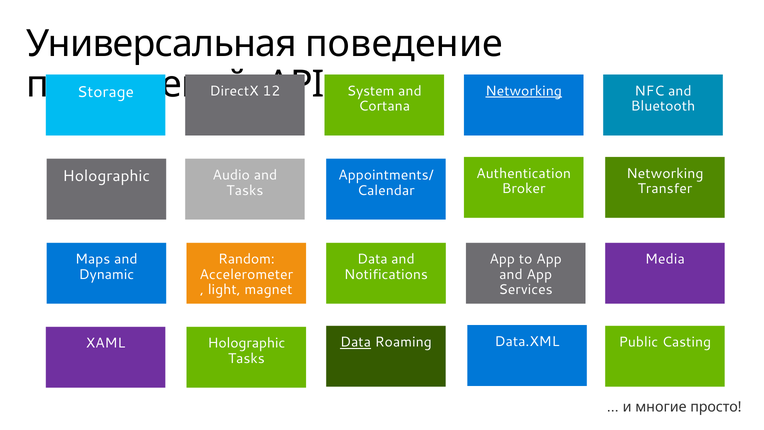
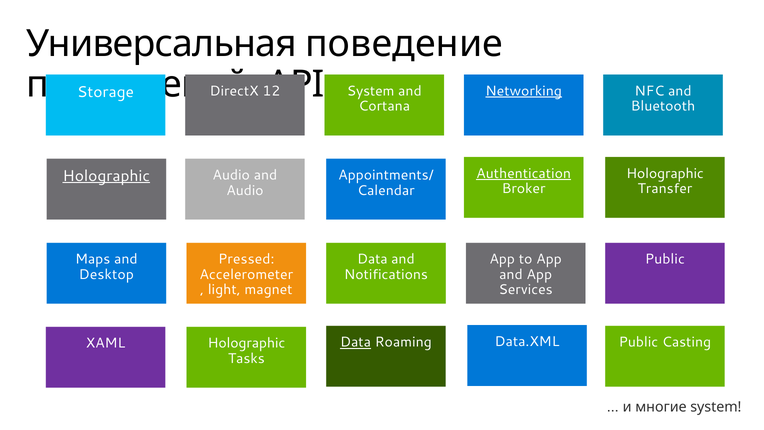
Authentication underline: none -> present (524, 173)
Networking: Networking -> Holographic (665, 173)
Holographic underline: none -> present (106, 176)
Tasks: Tasks -> Audio (245, 190)
Random: Random -> Pressed (246, 259)
Media: Media -> Public (665, 259)
Dynamic: Dynamic -> Desktop (106, 274)
многие просто: просто -> system (716, 407)
